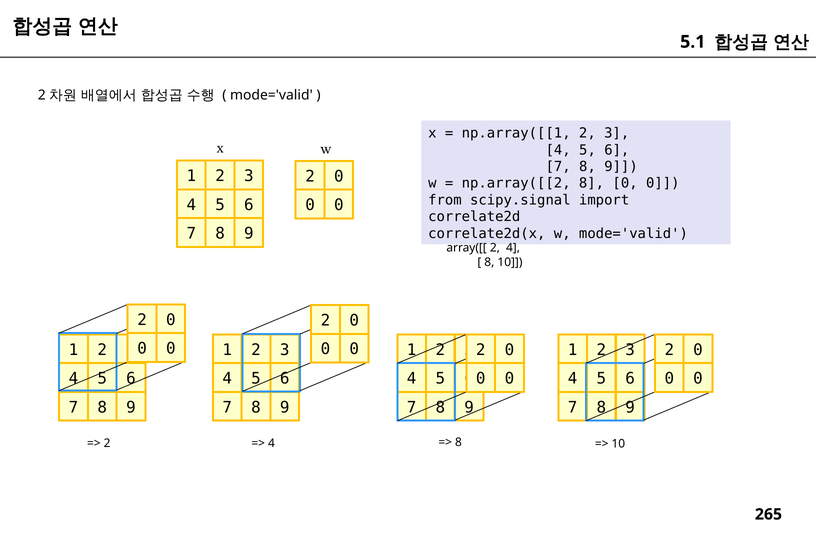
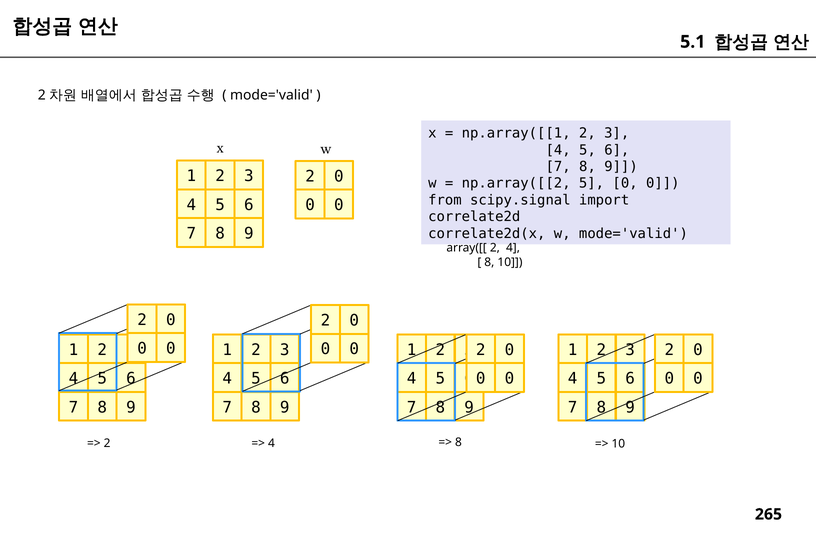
np.array([[2 8: 8 -> 5 (592, 183)
